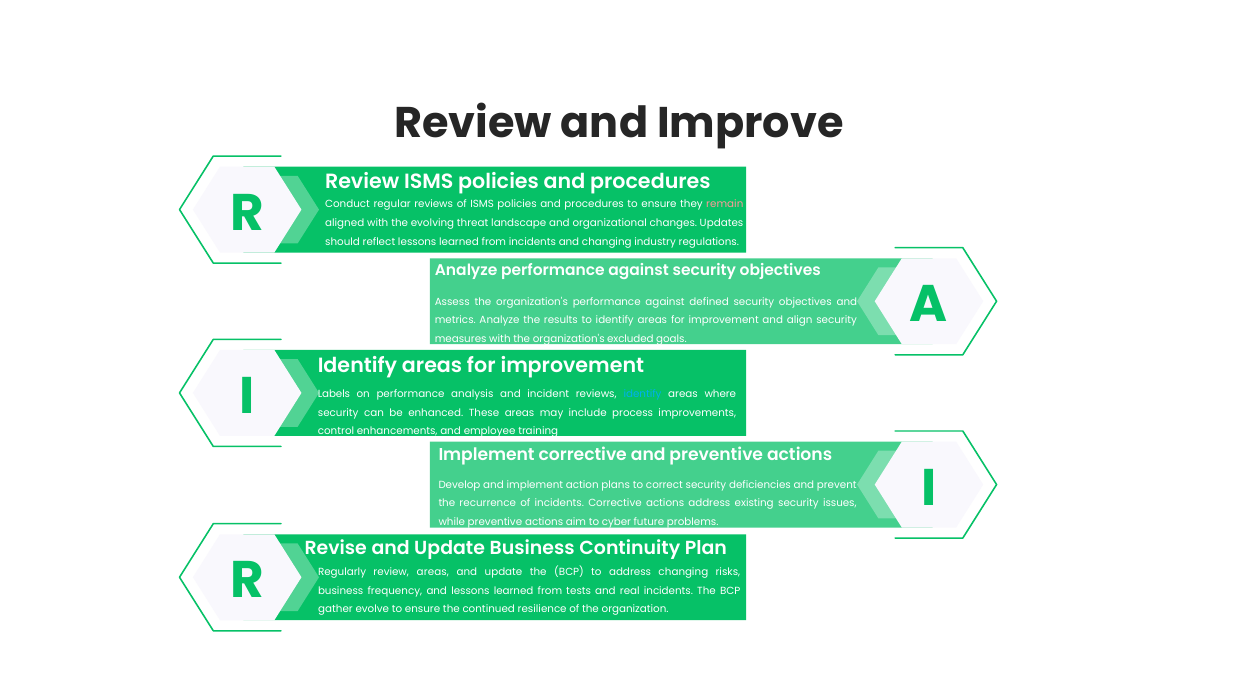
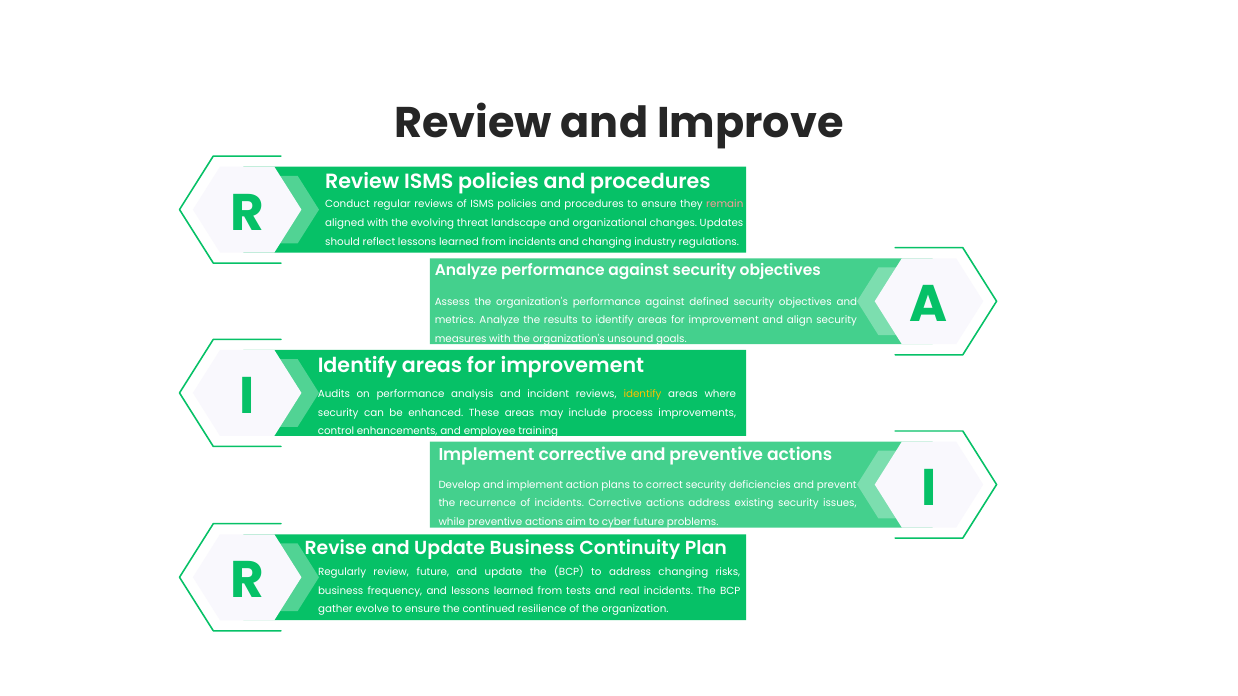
excluded: excluded -> unsound (630, 339)
Labels: Labels -> Audits (334, 394)
identify colour: light blue -> yellow (643, 394)
review areas: areas -> future (433, 572)
